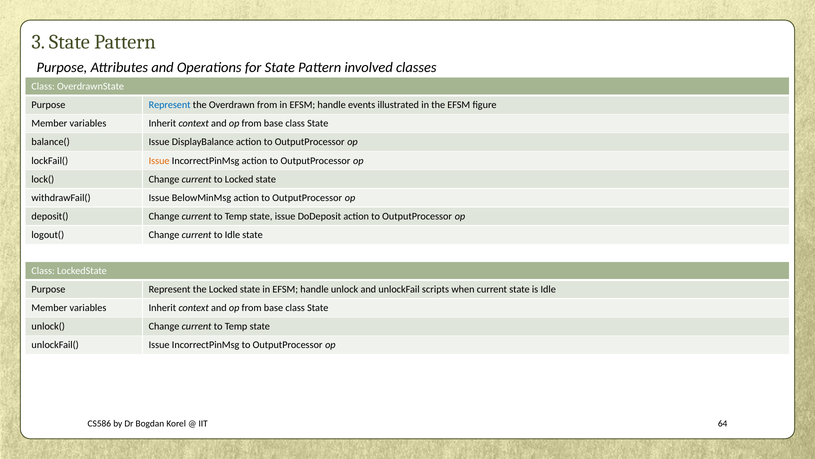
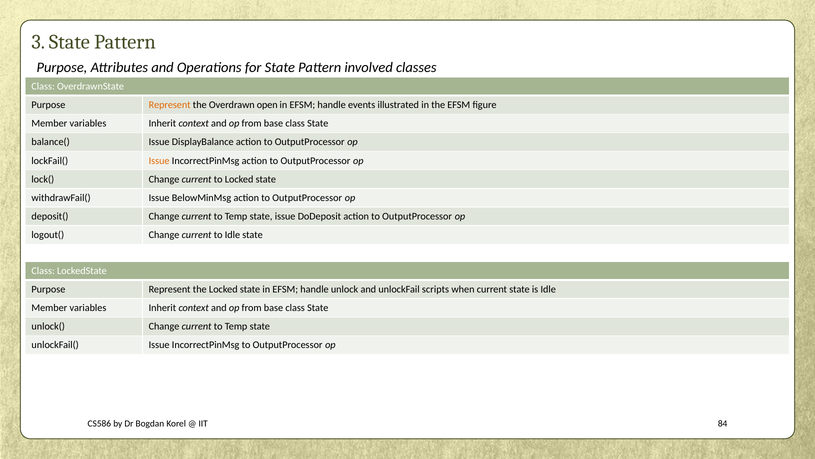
Represent colour: blue -> orange (170, 105)
Overdrawn from: from -> open (267, 105)
64: 64 -> 84 (723, 423)
